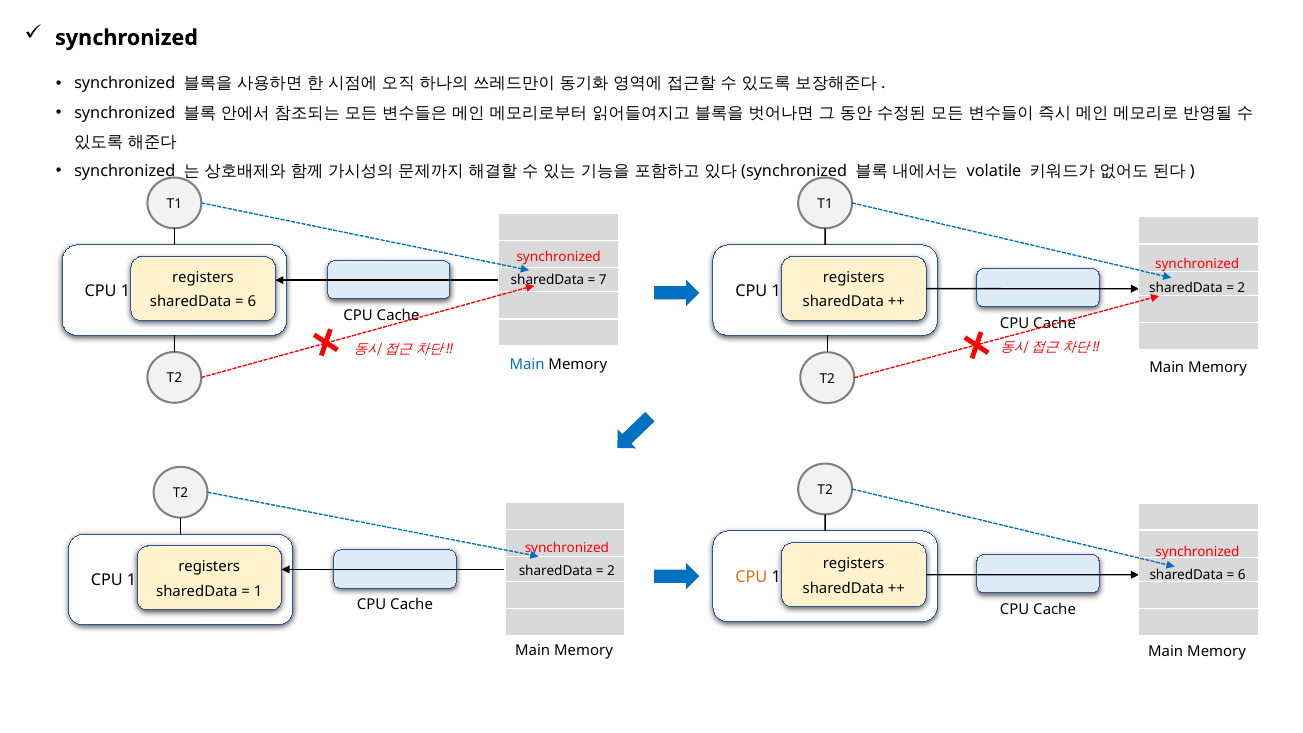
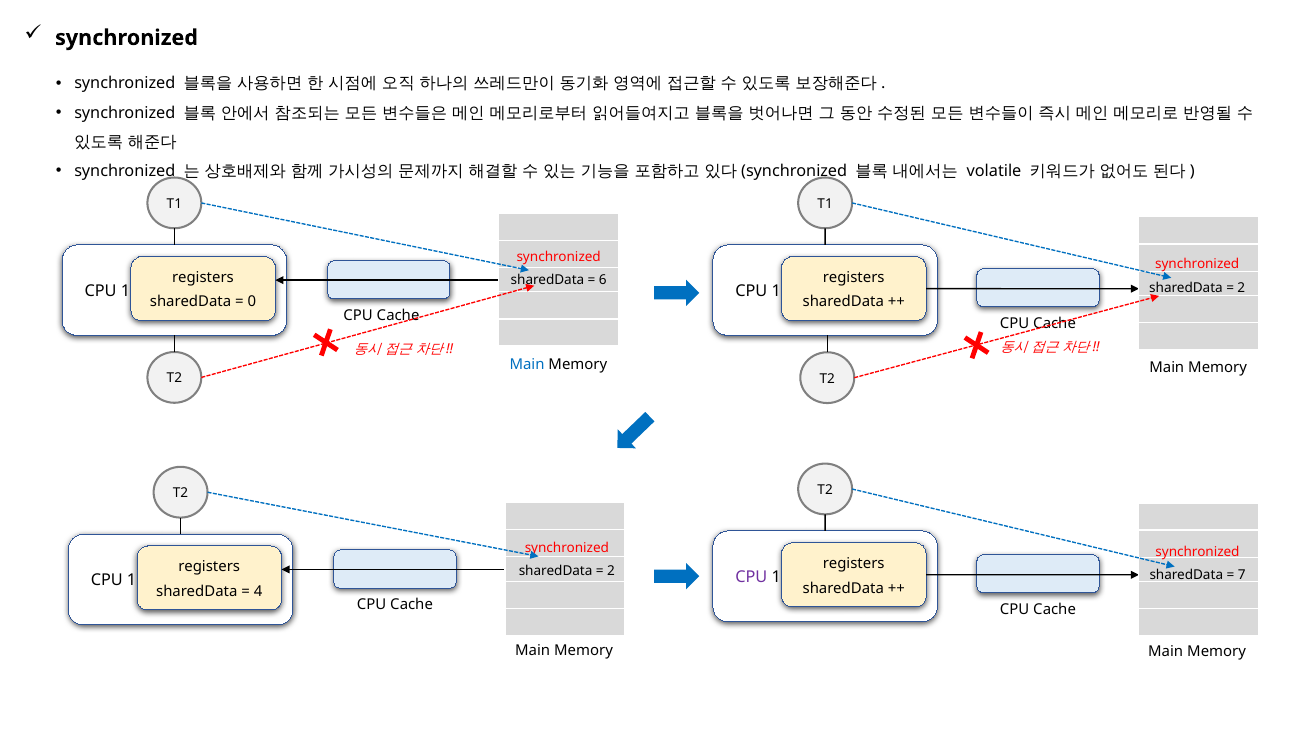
7: 7 -> 6 (603, 280)
6: 6 -> 0 (252, 302)
CPU colour: orange -> purple (751, 577)
6: 6 -> 7 (1242, 575)
1: 1 -> 4 (258, 591)
